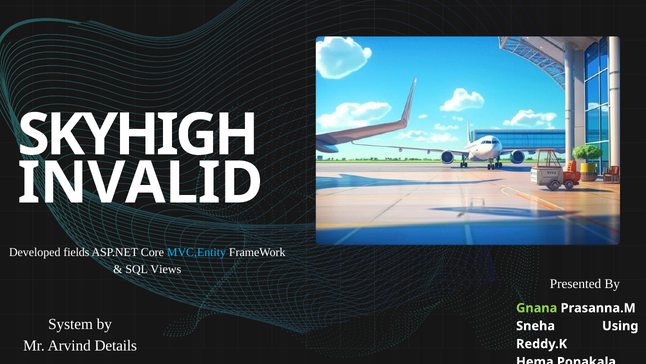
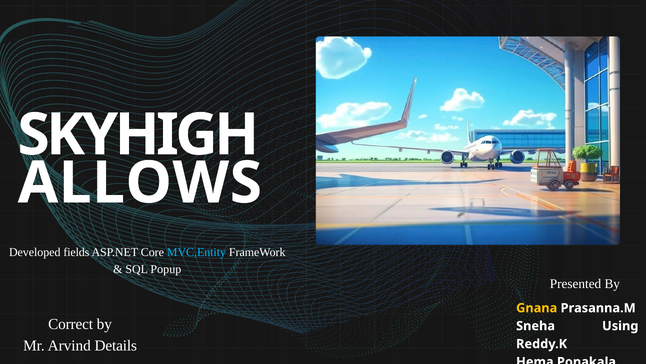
INVALID: INVALID -> ALLOWS (140, 183)
Views: Views -> Popup (166, 269)
Gnana colour: light green -> yellow (537, 308)
System: System -> Correct (71, 324)
